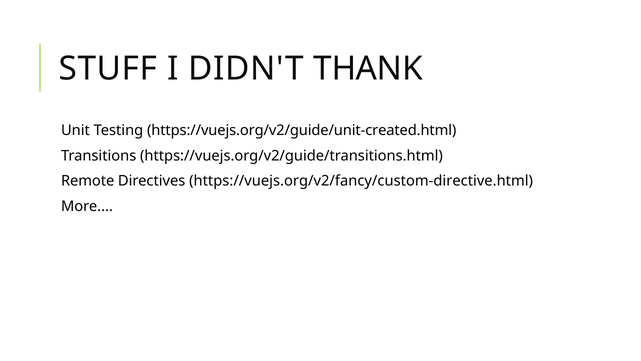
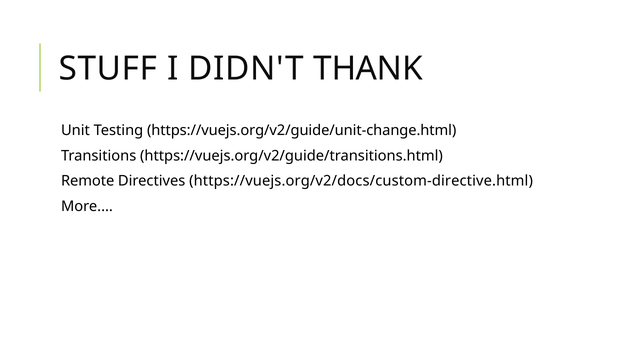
https://vuejs.org/v2/guide/unit-created.html: https://vuejs.org/v2/guide/unit-created.html -> https://vuejs.org/v2/guide/unit-change.html (302, 130)
https://vuejs.org/v2/fancy/custom-directive.html: https://vuejs.org/v2/fancy/custom-directive.html -> https://vuejs.org/v2/docs/custom-directive.html (361, 181)
